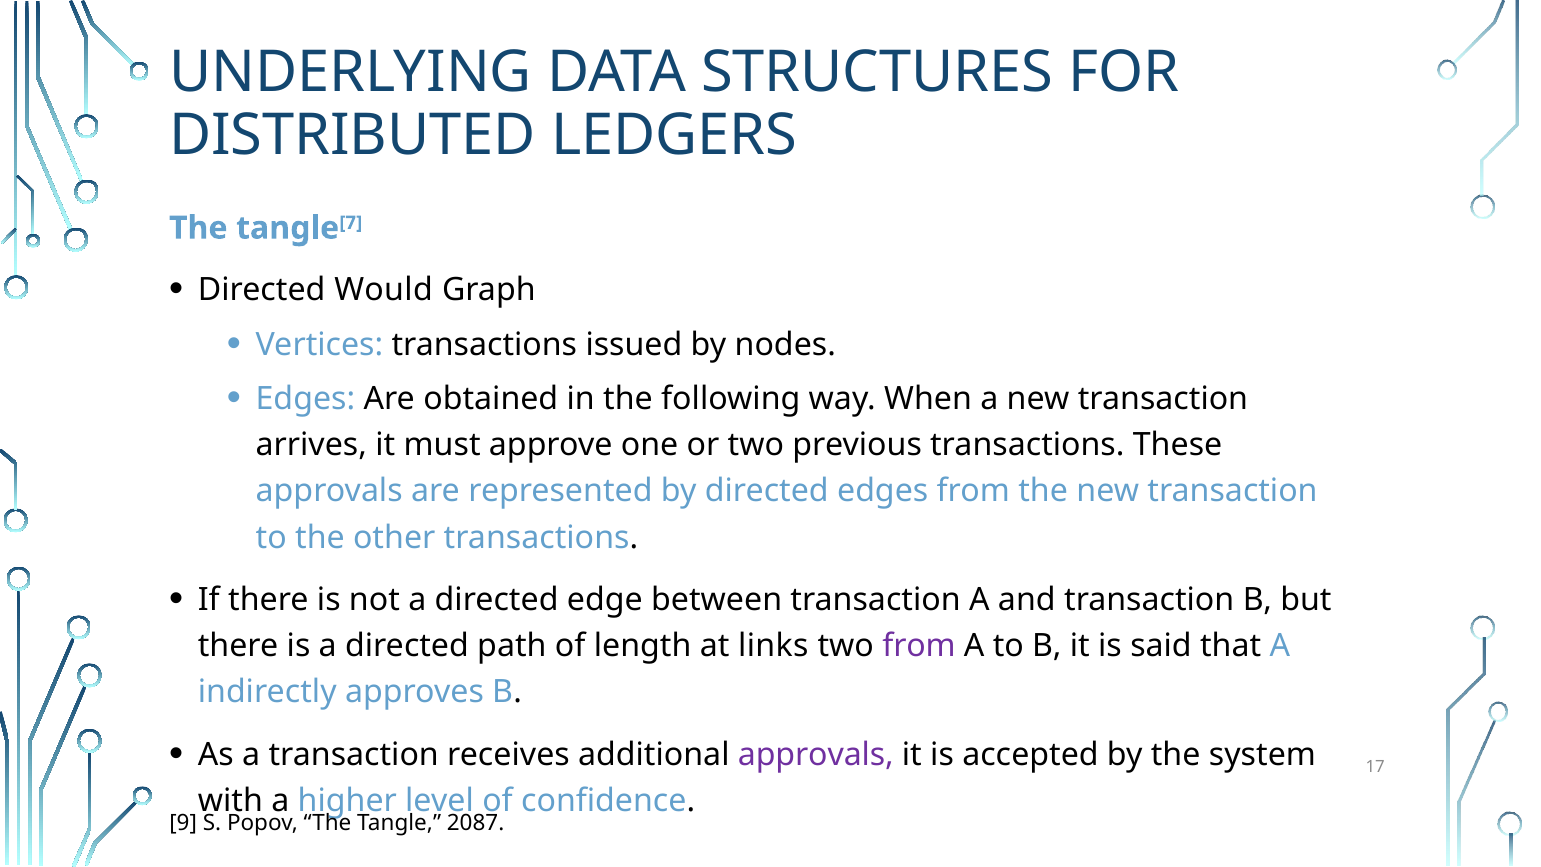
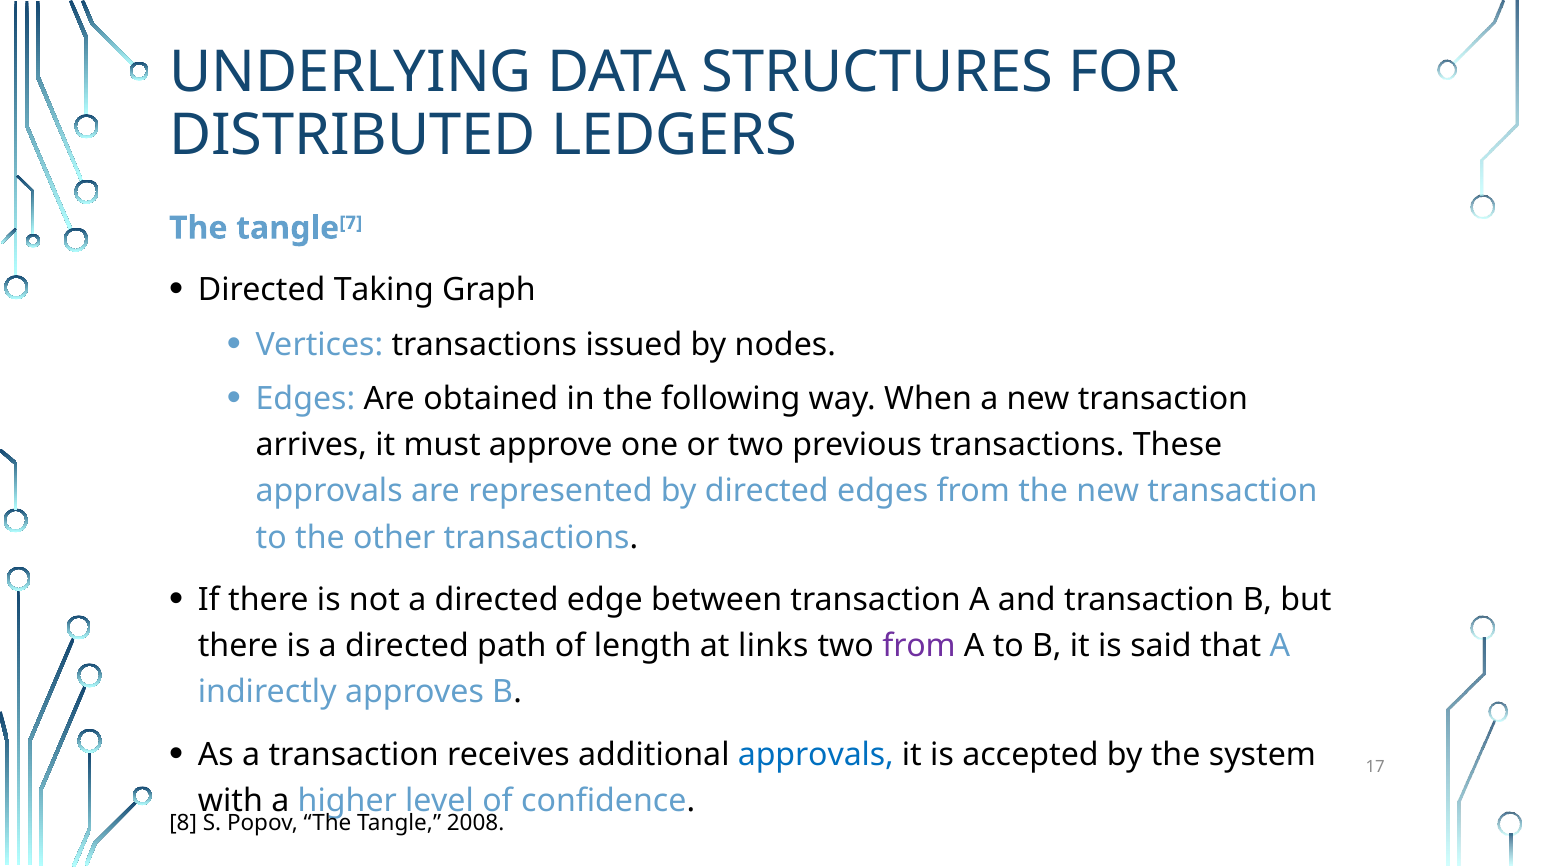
Would: Would -> Taking (384, 290)
approvals colour: purple -> blue (816, 754)
9: 9 -> 8 (183, 823)
2087: 2087 -> 2008 (476, 823)
